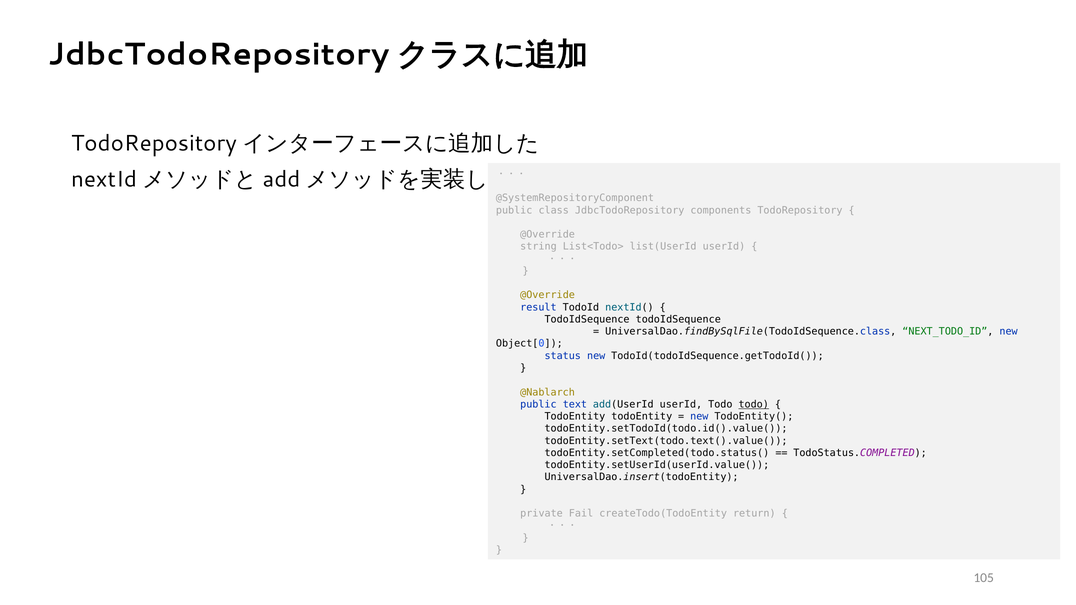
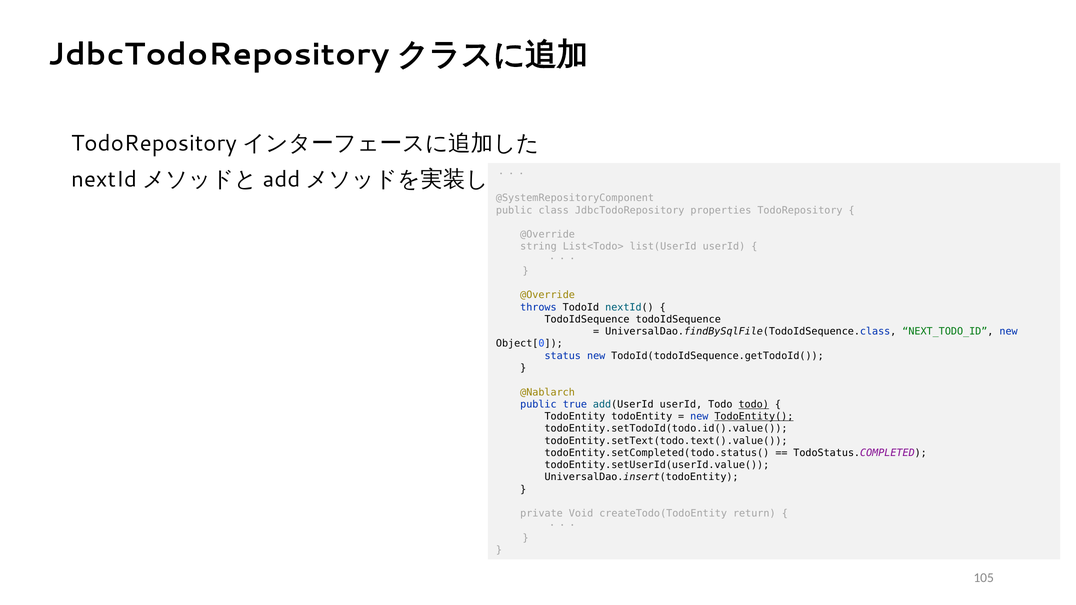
components: components -> properties (721, 210)
result: result -> throws (538, 307)
text: text -> true (575, 404)
TodoEntity( underline: none -> present (754, 417)
Fail: Fail -> Void (581, 514)
